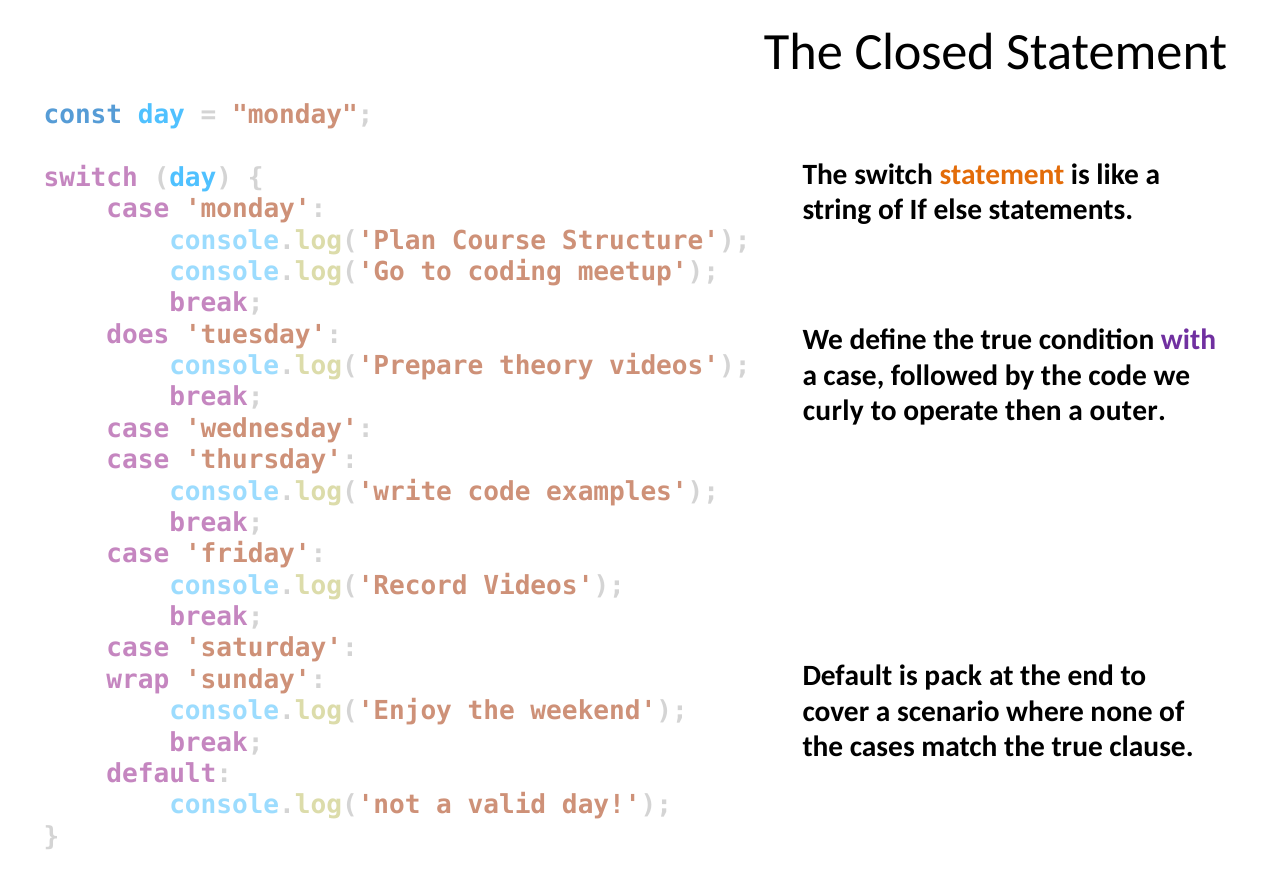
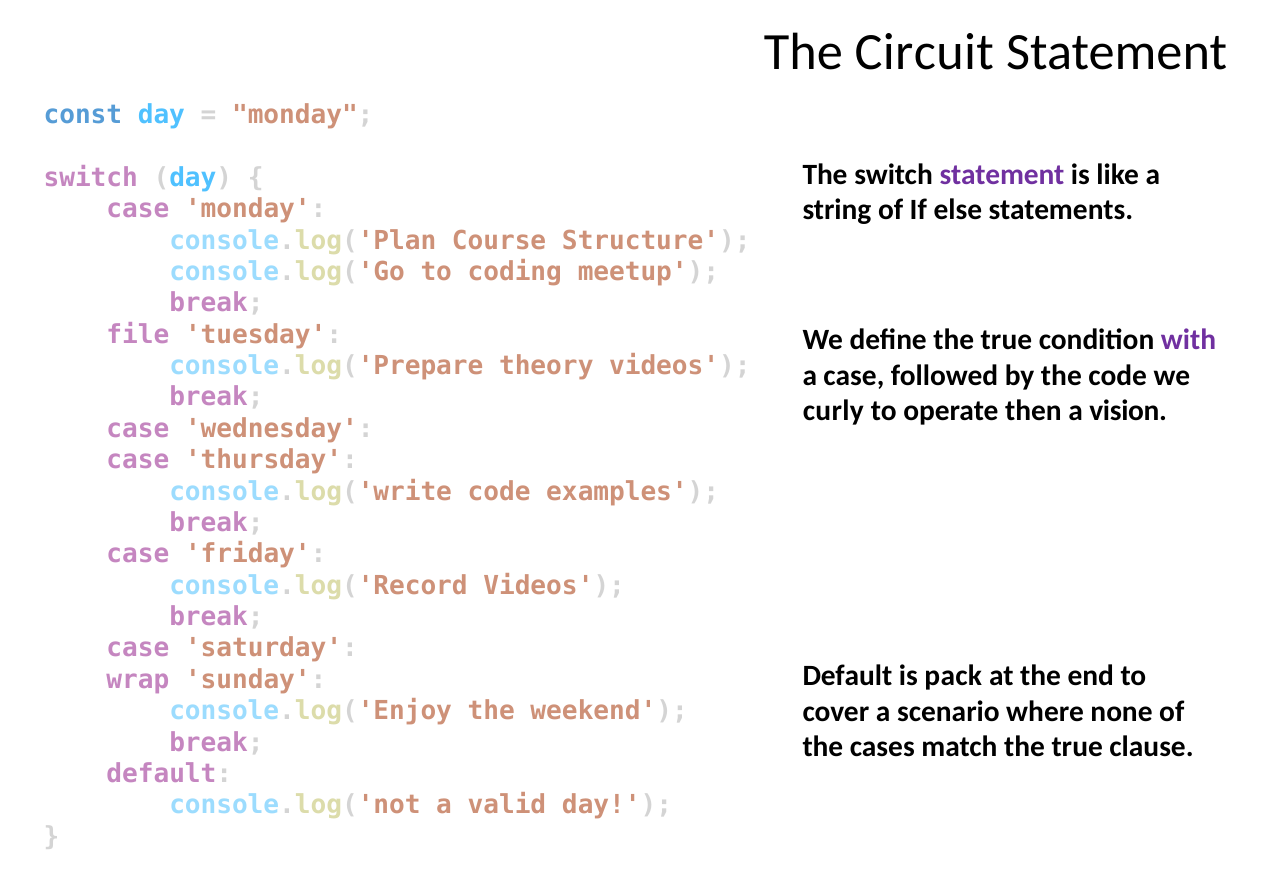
Closed: Closed -> Circuit (924, 52)
statement colour: orange -> purple (1002, 175)
does: does -> file (138, 335)
outer: outer -> vision (1128, 411)
